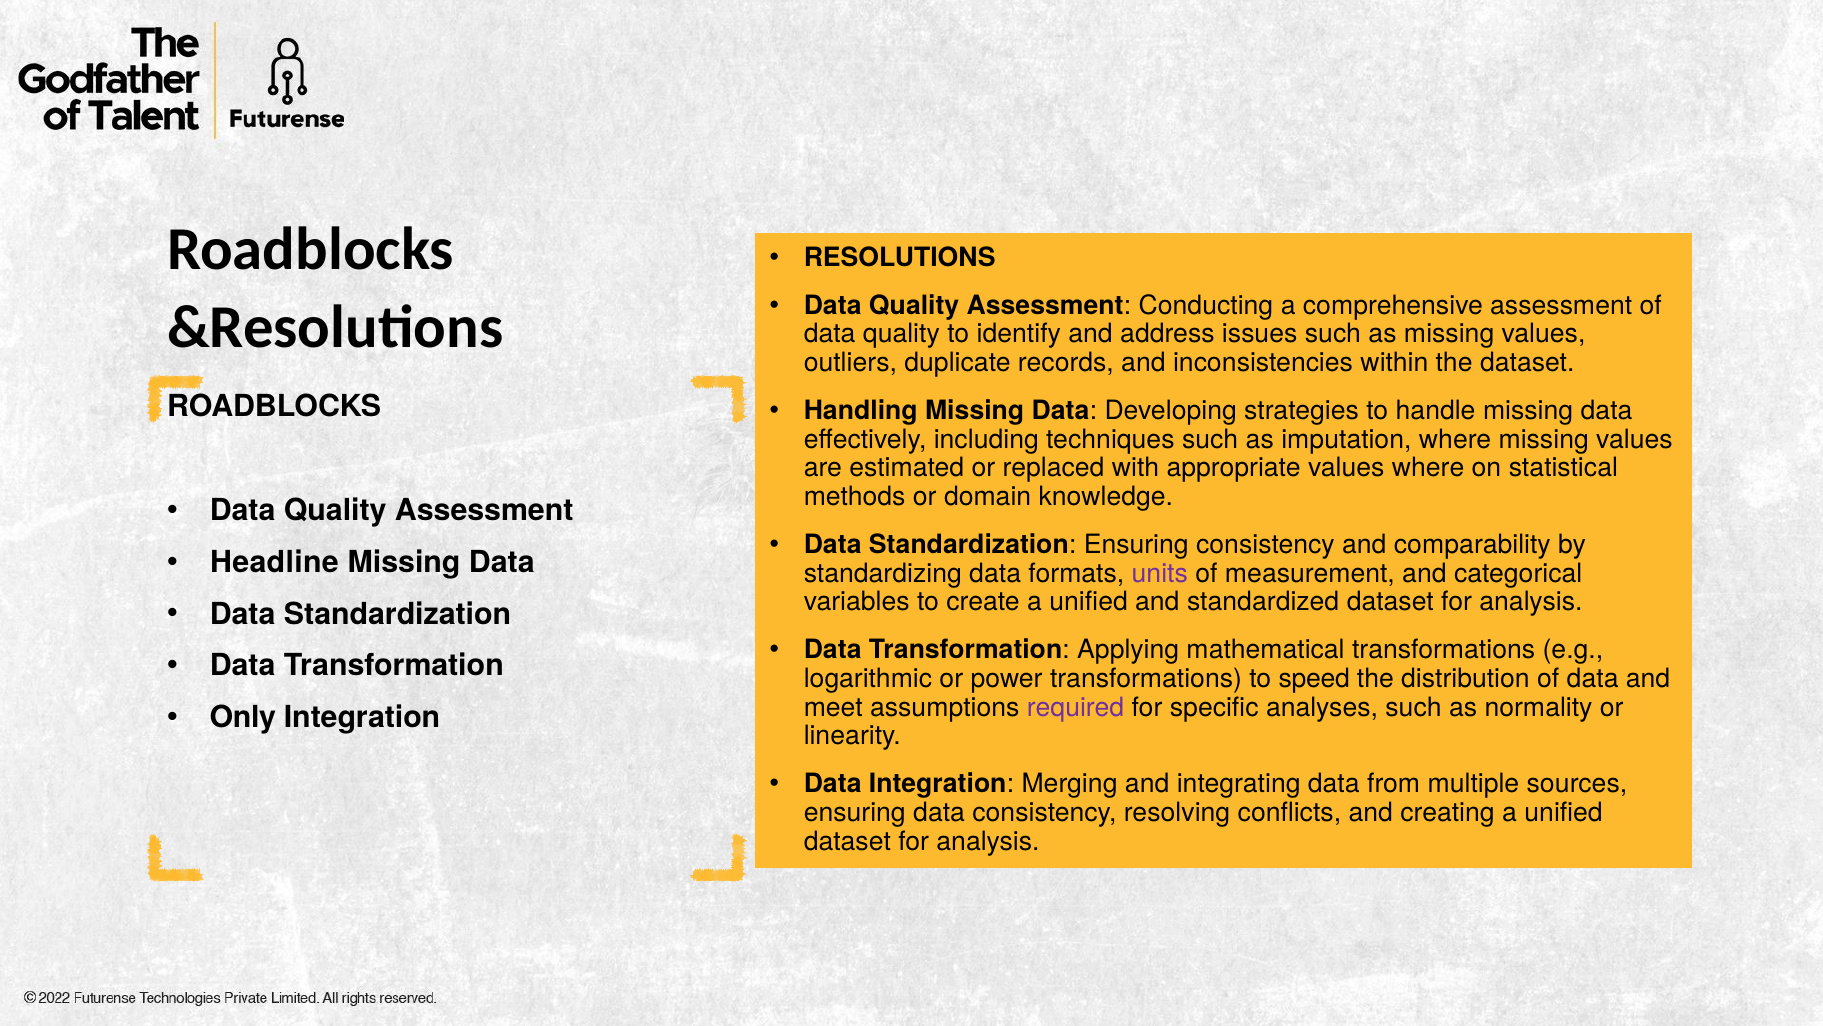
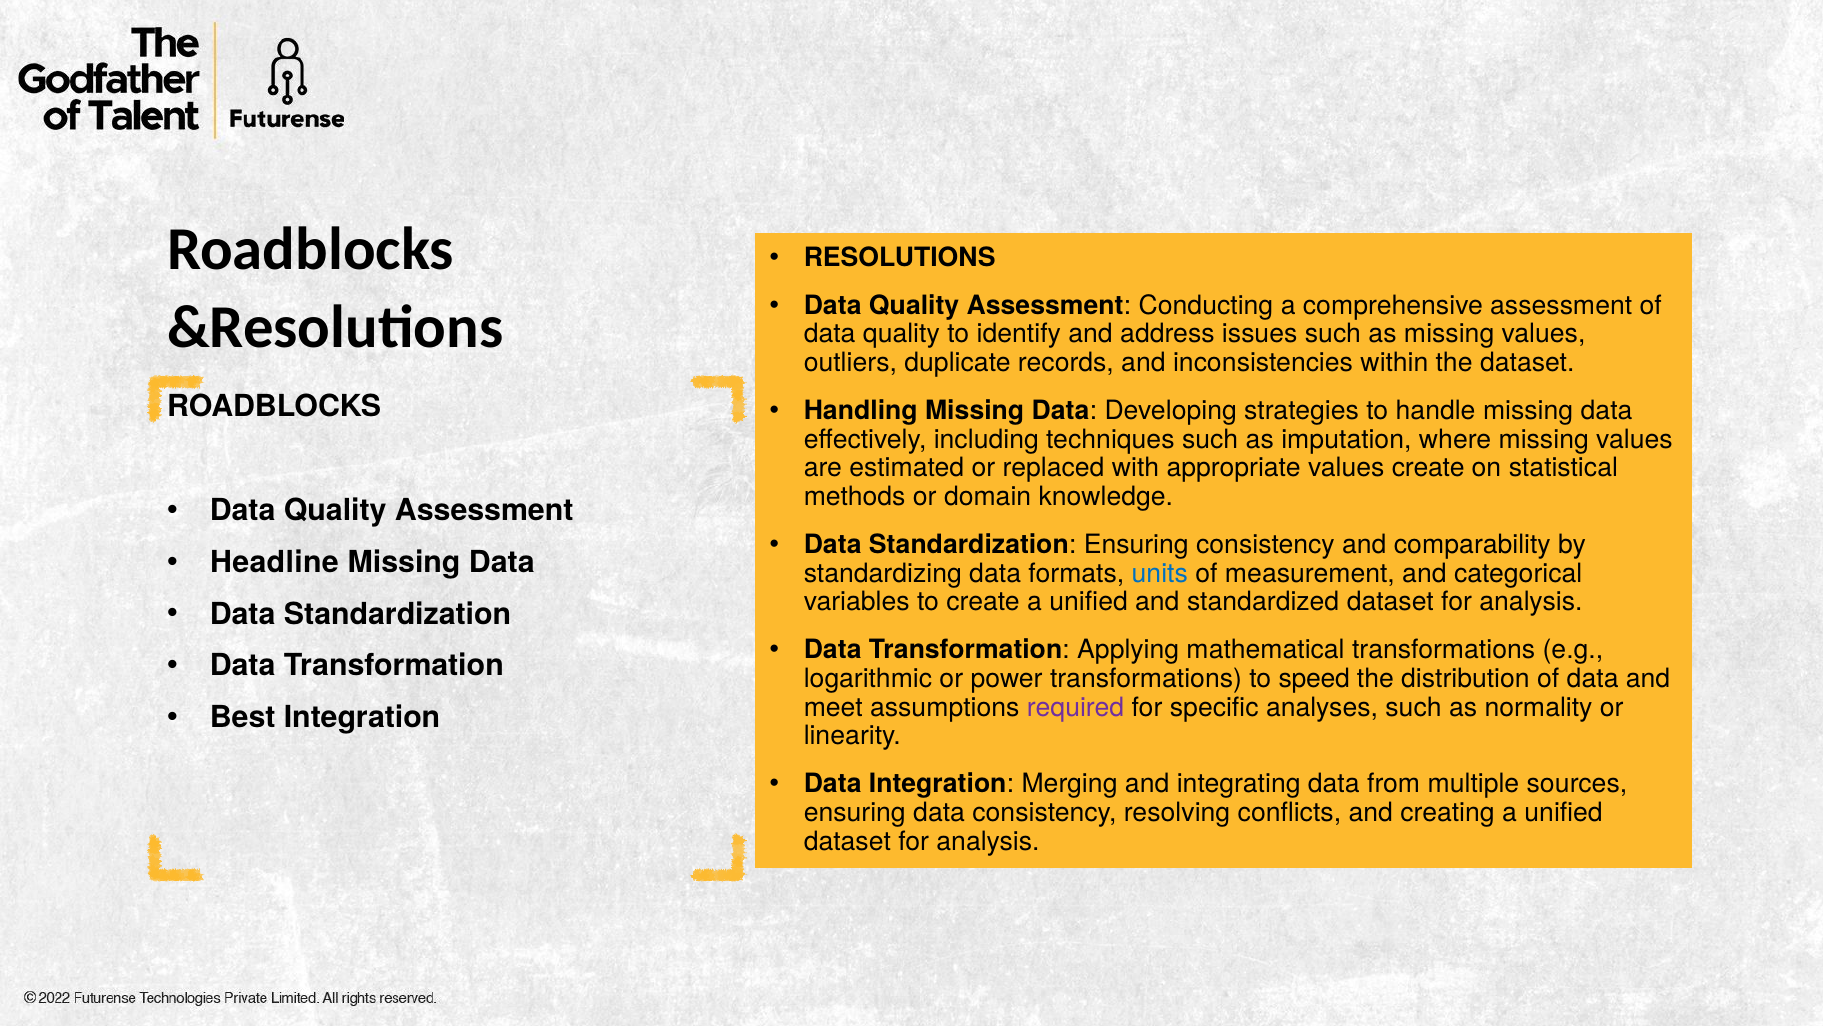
values where: where -> create (1428, 468)
units colour: purple -> blue (1160, 573)
Only: Only -> Best (243, 717)
